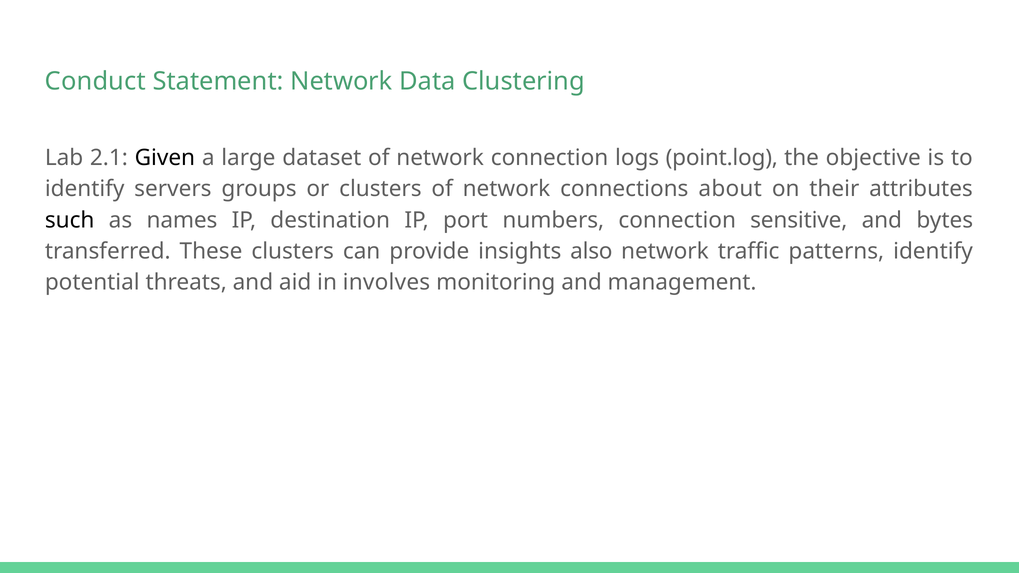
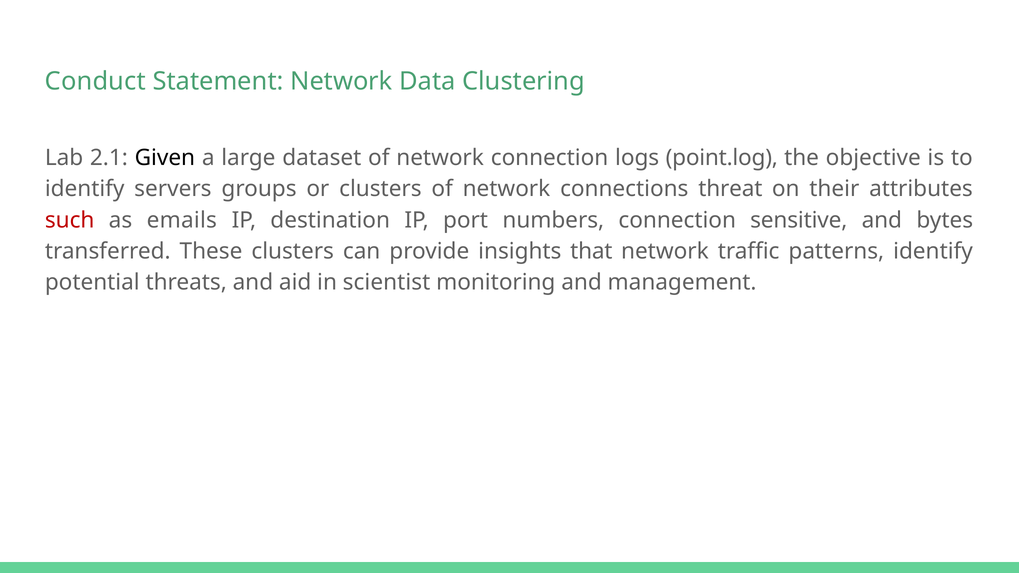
about: about -> threat (730, 189)
such colour: black -> red (70, 220)
names: names -> emails (182, 220)
also: also -> that (591, 251)
involves: involves -> scientist (387, 282)
